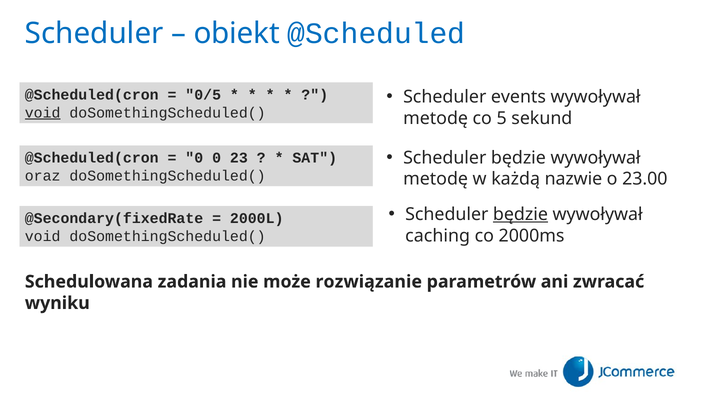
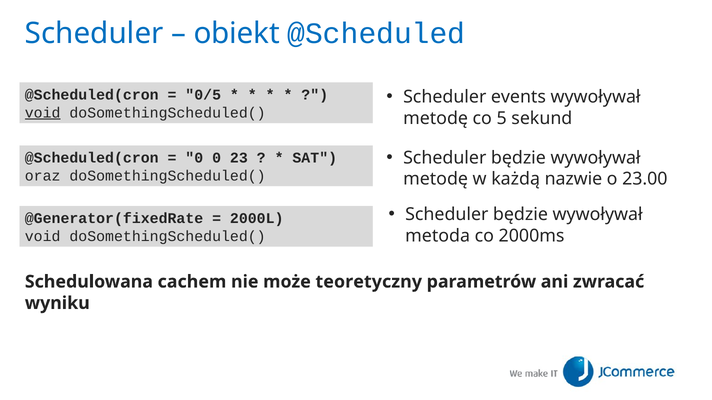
będzie underline: present -> none (520, 215)
@Secondary(fixedRate: @Secondary(fixedRate -> @Generator(fixedRate (114, 219)
caching: caching -> metoda (438, 236)
zadania: zadania -> cachem (192, 282)
rozwiązanie: rozwiązanie -> teoretyczny (369, 282)
